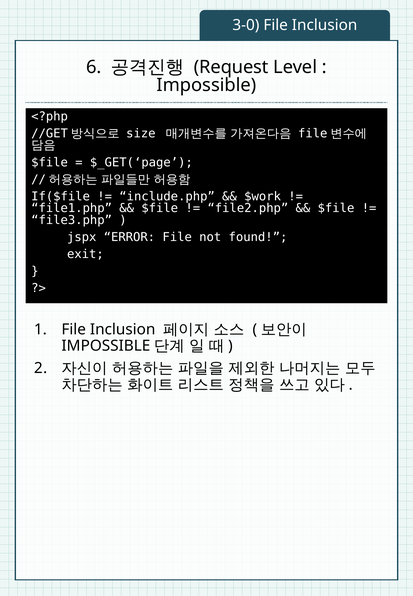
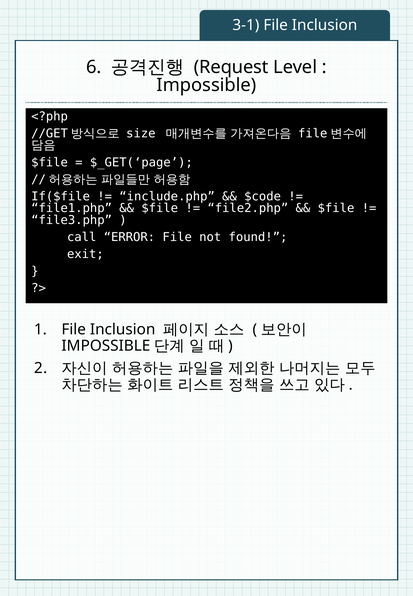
3-0: 3-0 -> 3-1 (246, 25)
$work: $work -> $code (263, 197)
jspx: jspx -> call (82, 237)
